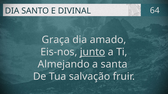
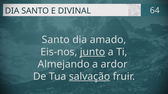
Graça: Graça -> Santo (56, 40)
santa: santa -> ardor (114, 65)
salvação underline: none -> present (90, 77)
